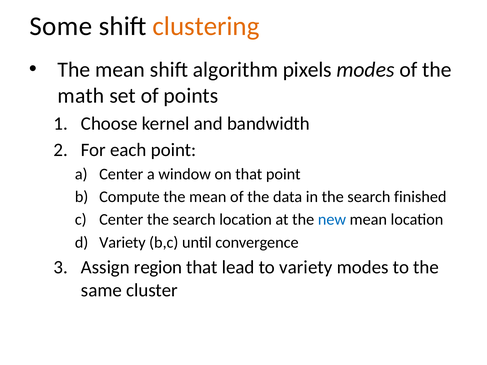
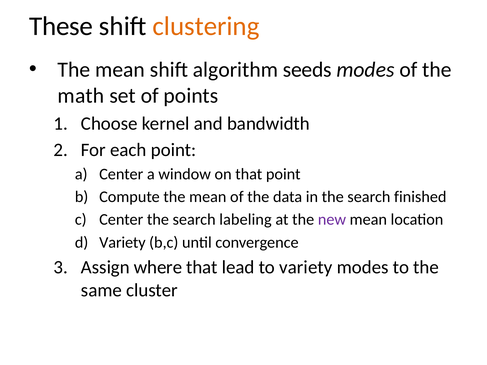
Some: Some -> These (61, 26)
pixels: pixels -> seeds (307, 70)
search location: location -> labeling (245, 220)
new colour: blue -> purple (332, 220)
region: region -> where (158, 268)
